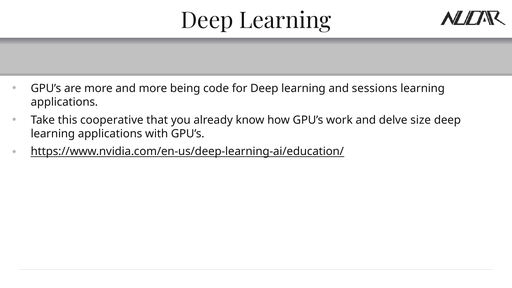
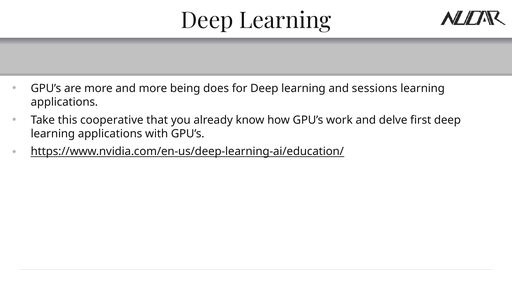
code: code -> does (216, 88)
size: size -> first (421, 120)
